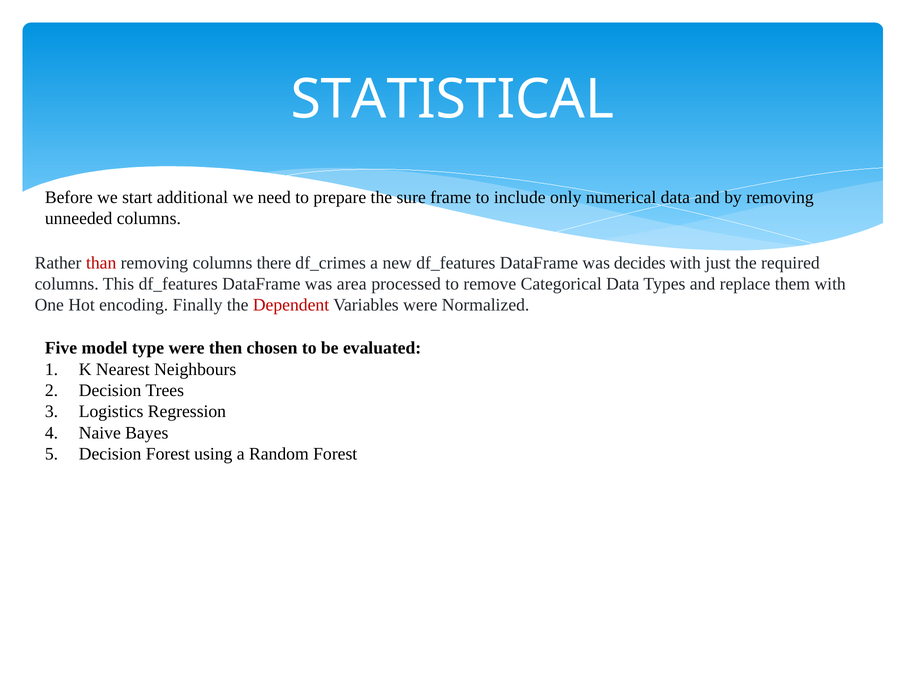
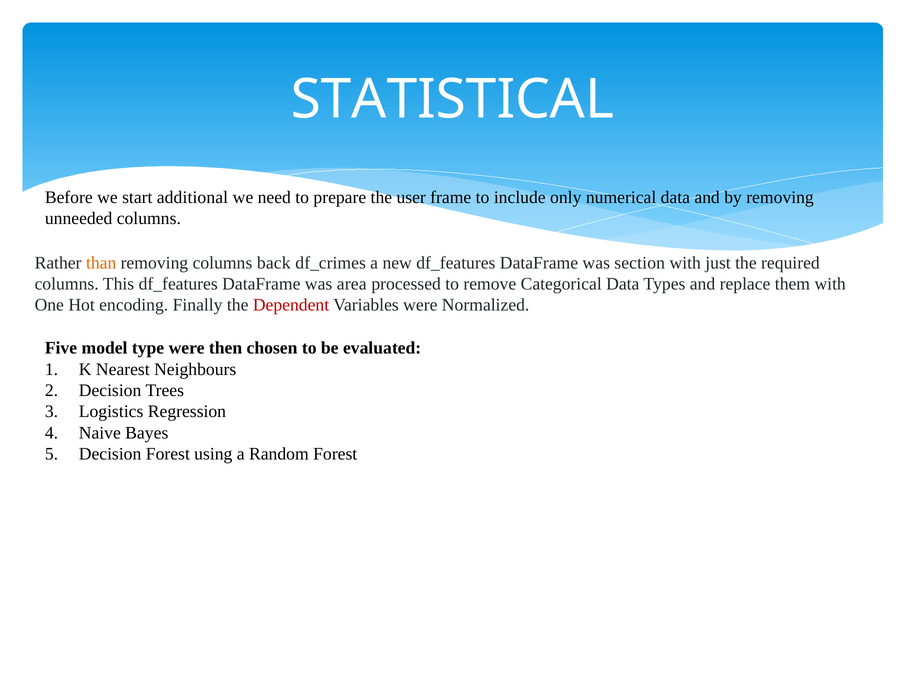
sure: sure -> user (411, 197)
than colour: red -> orange (101, 263)
there: there -> back (274, 263)
decides: decides -> section (640, 263)
